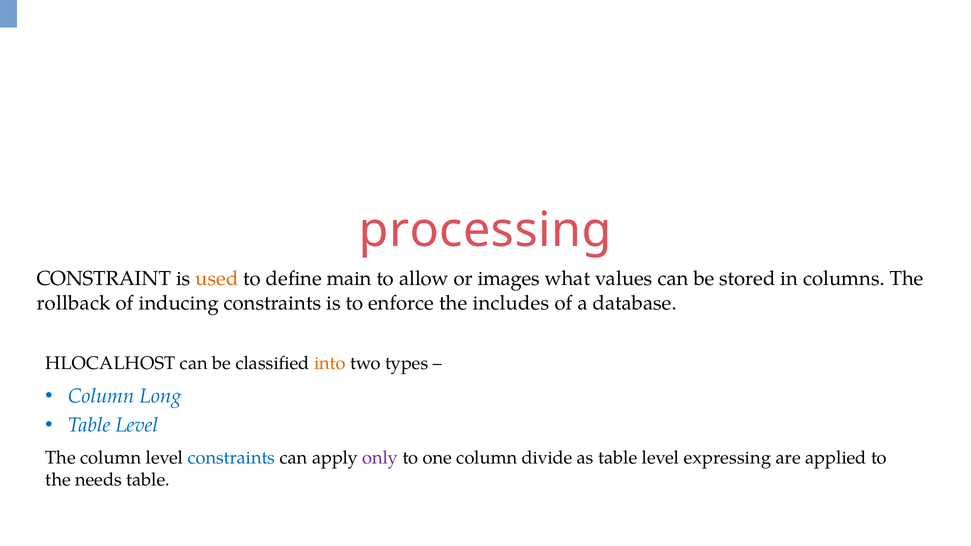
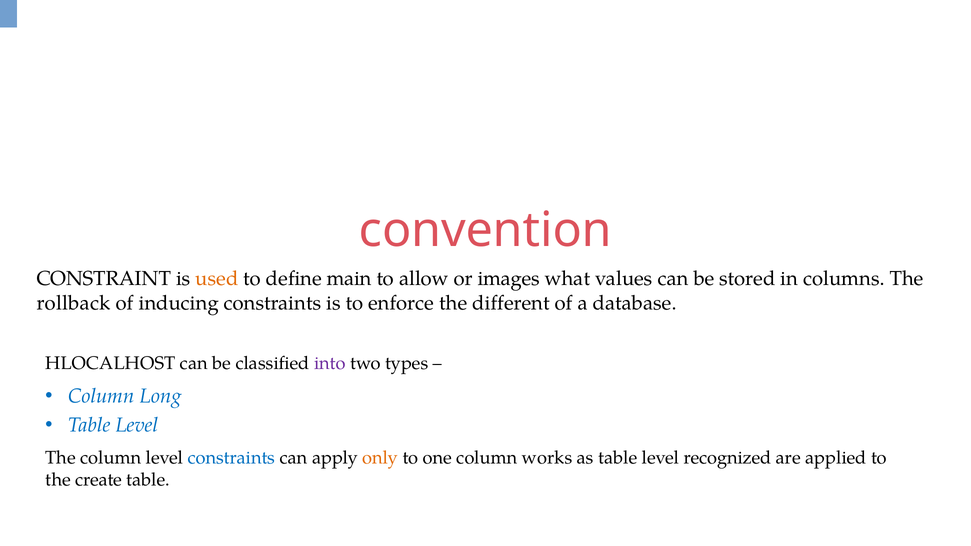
processing: processing -> convention (485, 230)
includes: includes -> different (511, 303)
into colour: orange -> purple (330, 363)
only colour: purple -> orange (380, 458)
divide: divide -> works (547, 458)
expressing: expressing -> recognized (728, 458)
needs: needs -> create (99, 480)
